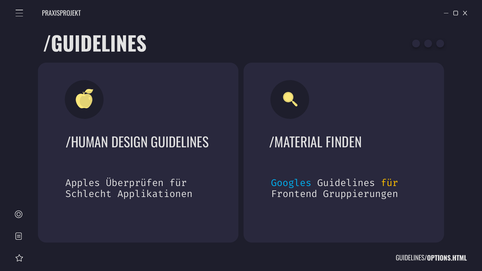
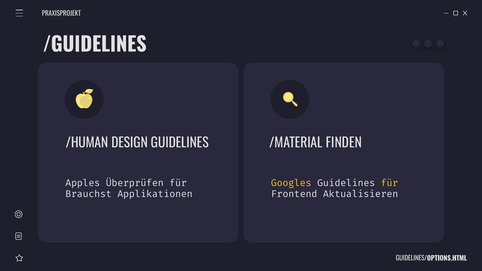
Googles colour: light blue -> yellow (291, 183)
Schlecht: Schlecht -> Brauchst (89, 194)
Gruppierungen: Gruppierungen -> Aktualisieren (361, 194)
